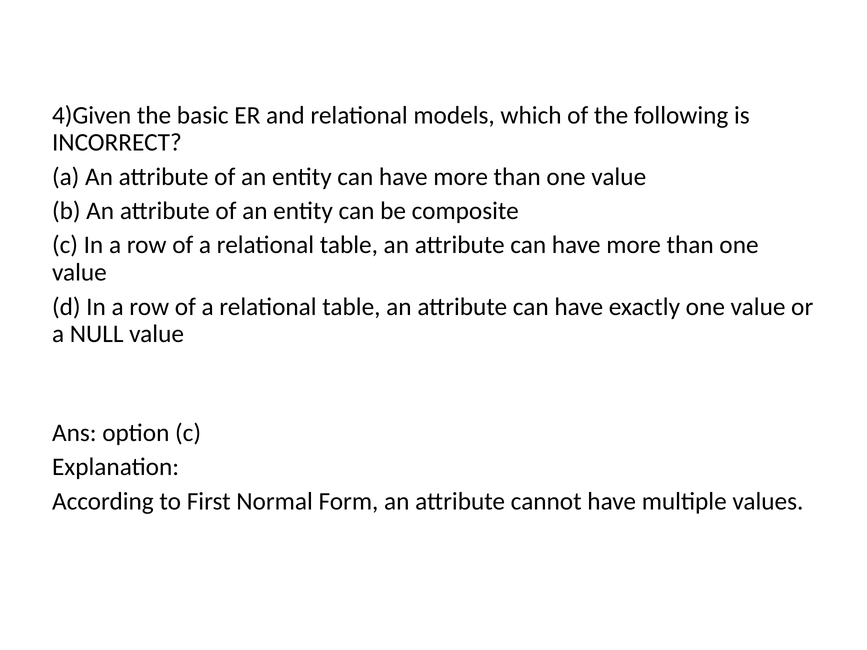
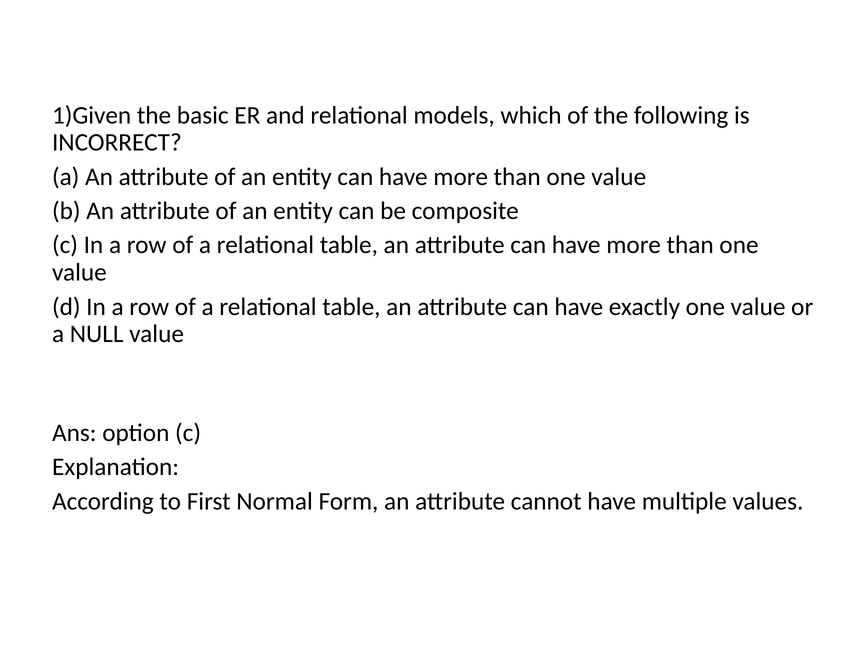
4)Given: 4)Given -> 1)Given (92, 115)
